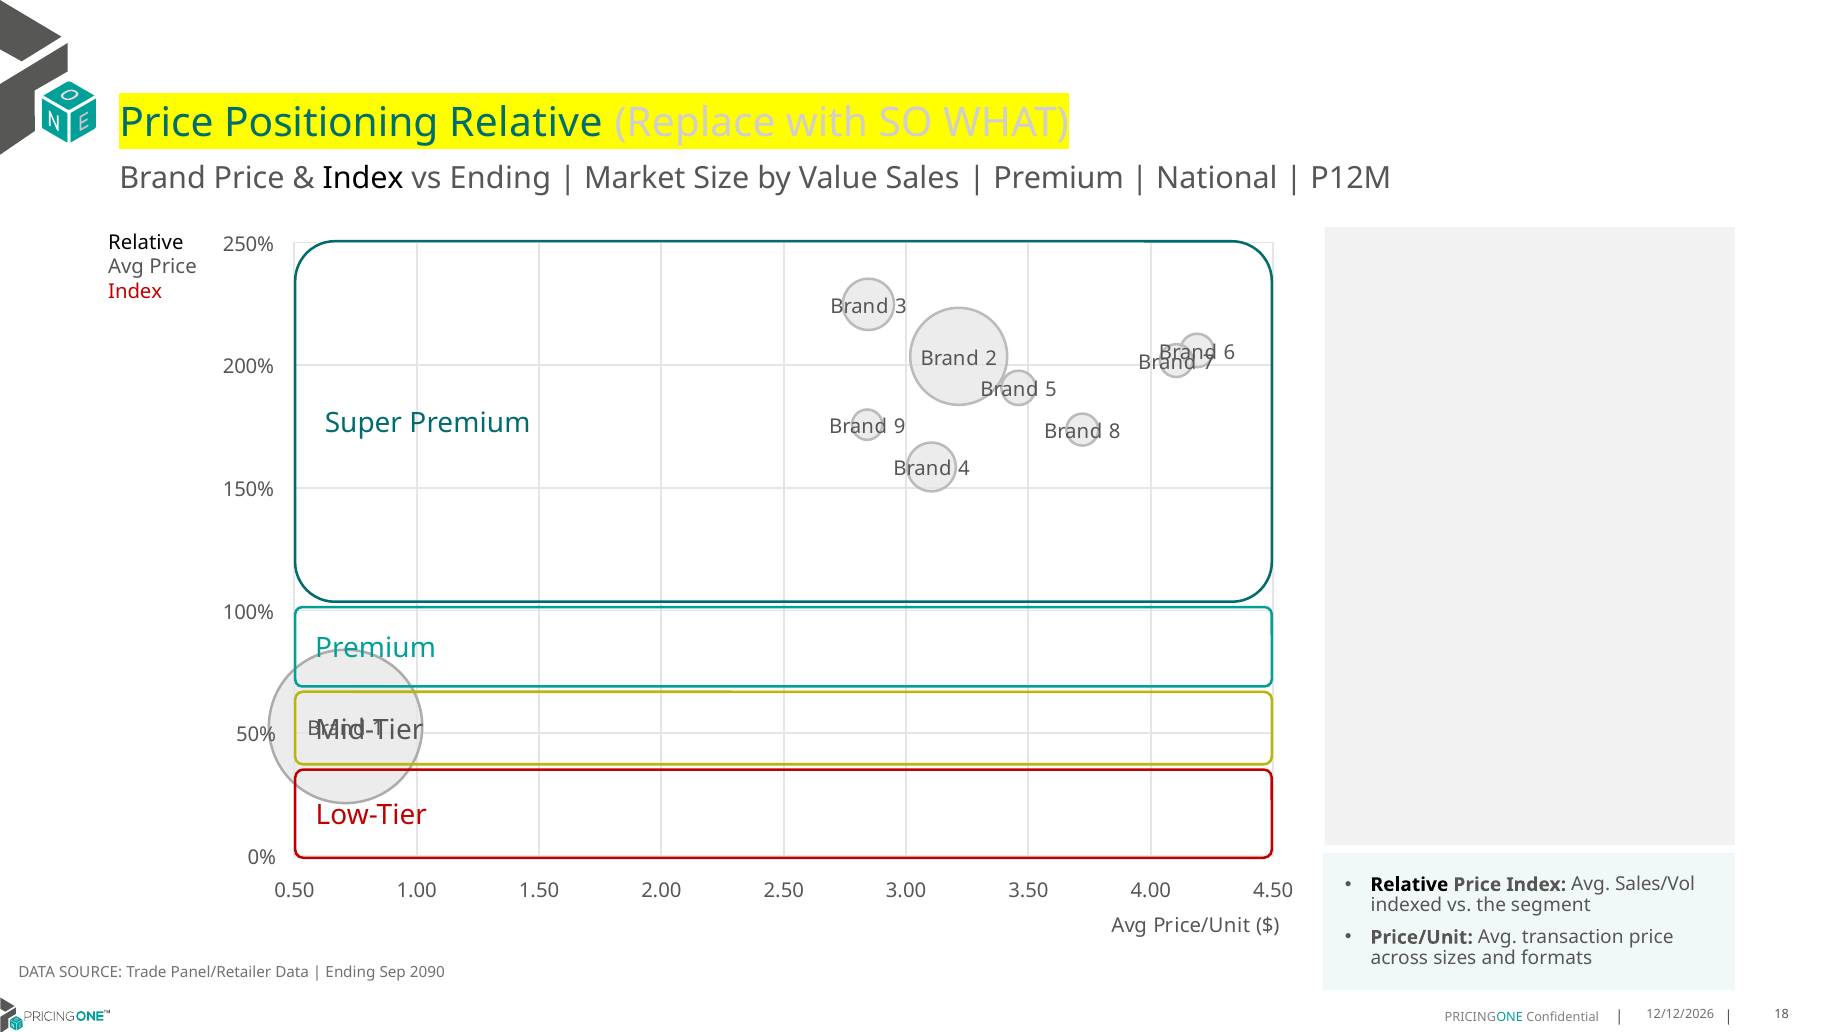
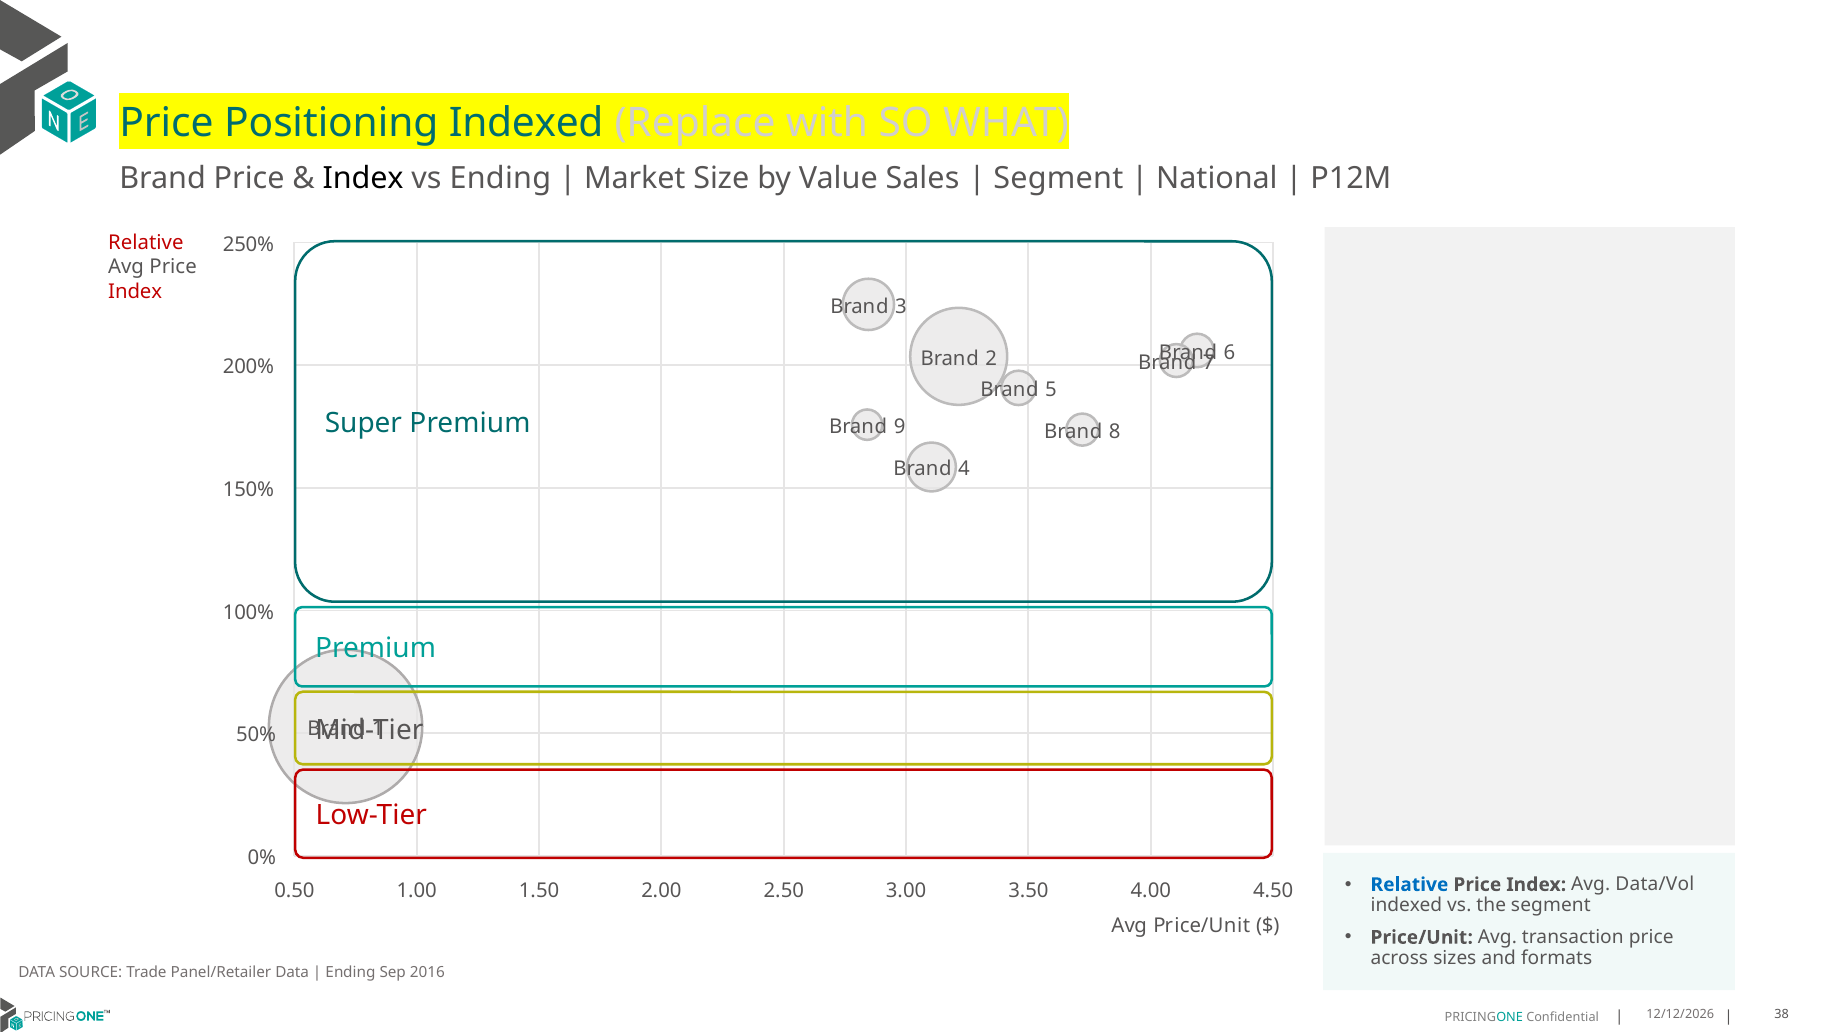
Positioning Relative: Relative -> Indexed (526, 123)
Premium: Premium -> Segment (1058, 179)
Relative colour: black -> red (146, 243)
Relative colour: black -> blue (1409, 884)
Sales/Vol: Sales/Vol -> Data/Vol (1655, 884)
2090: 2090 -> 2016 (427, 972)
18: 18 -> 38 (1782, 1014)
